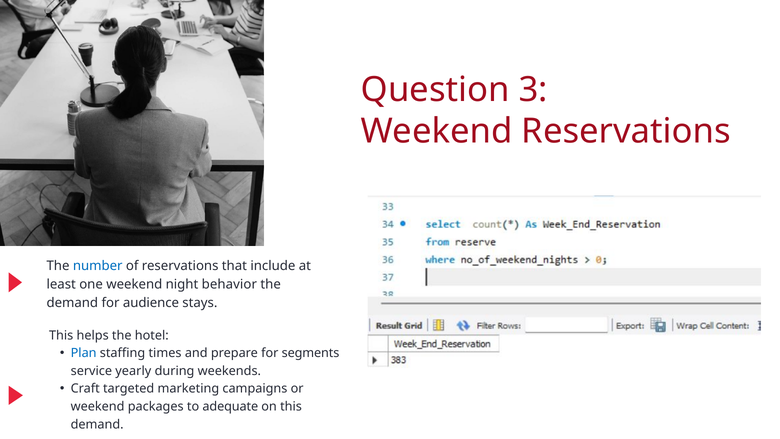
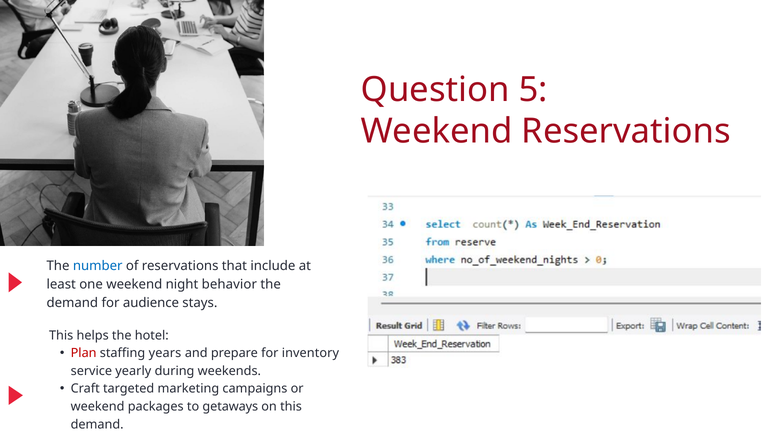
3: 3 -> 5 (533, 90)
Plan colour: blue -> red (84, 353)
times: times -> years (165, 353)
segments: segments -> inventory (310, 353)
adequate: adequate -> getaways (230, 406)
